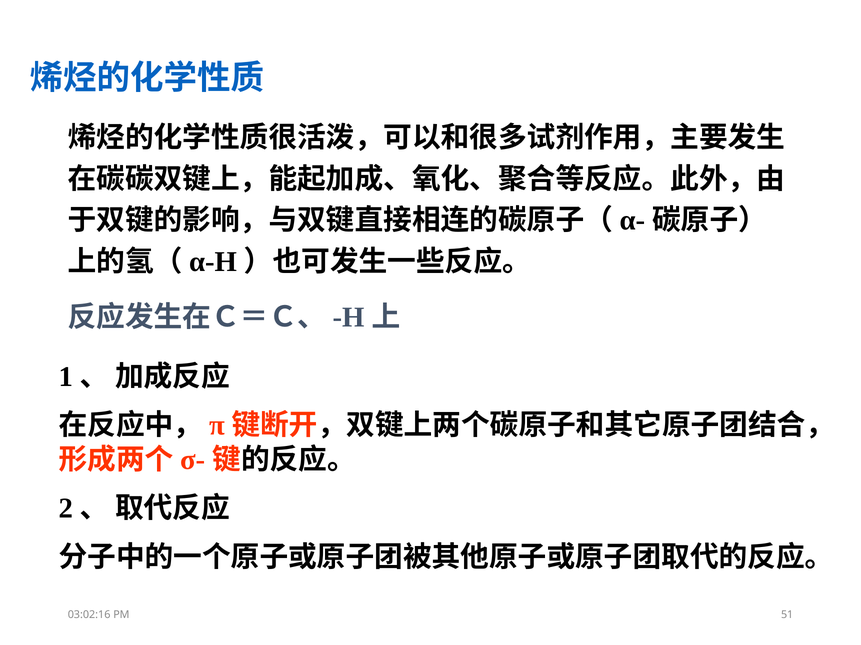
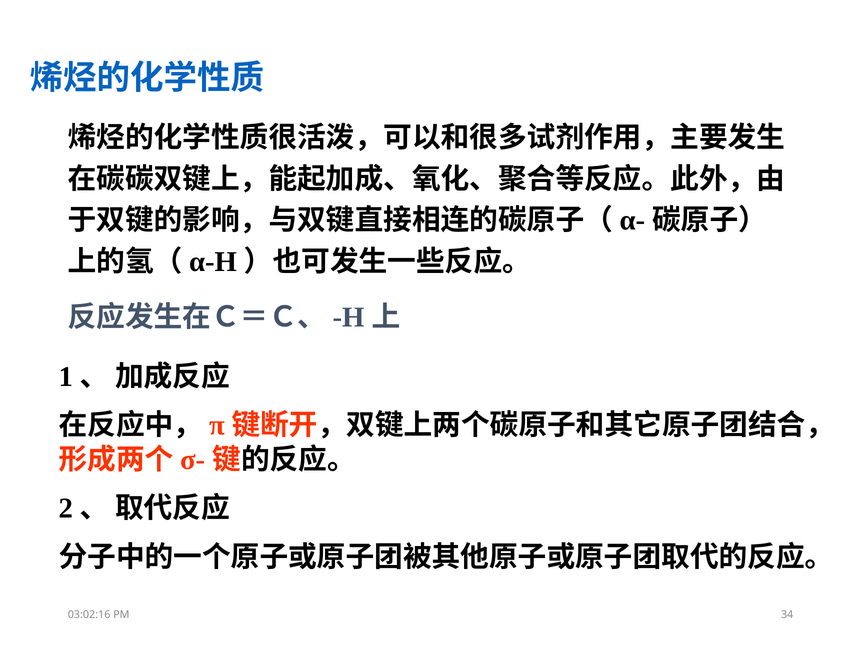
51: 51 -> 34 (787, 616)
